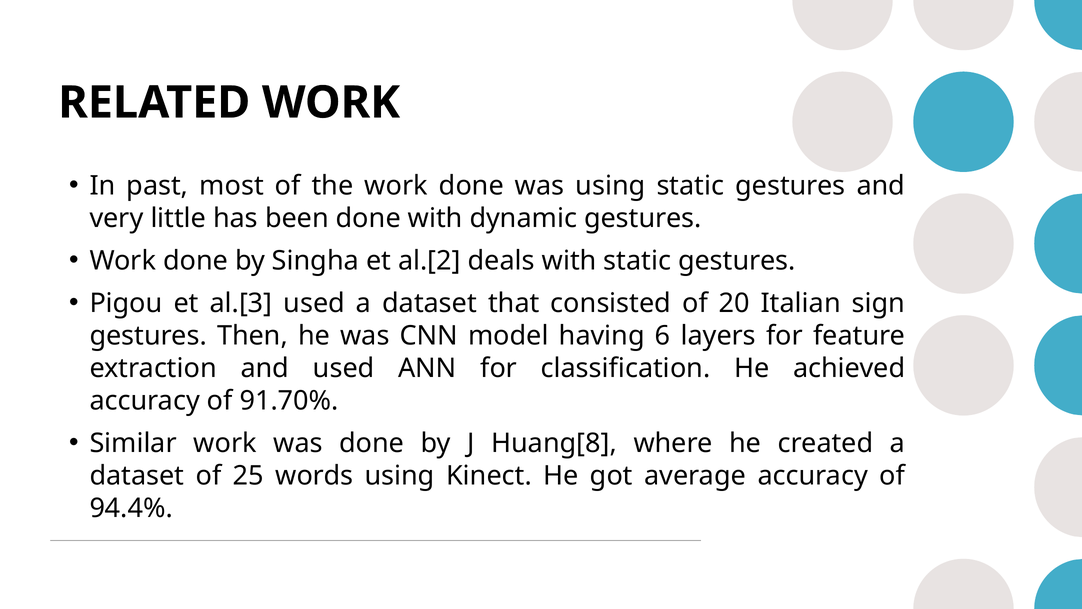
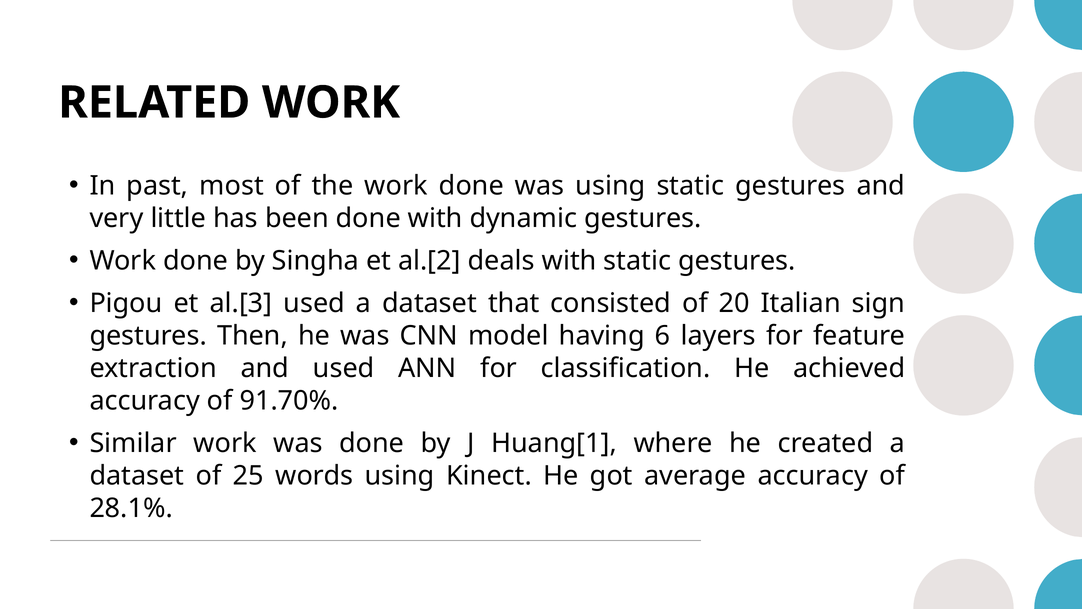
Huang[8: Huang[8 -> Huang[1 (554, 443)
94.4%: 94.4% -> 28.1% (131, 508)
